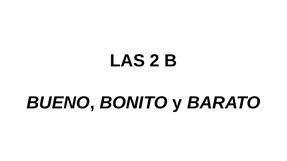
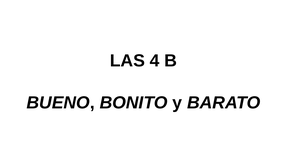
2: 2 -> 4 (155, 61)
